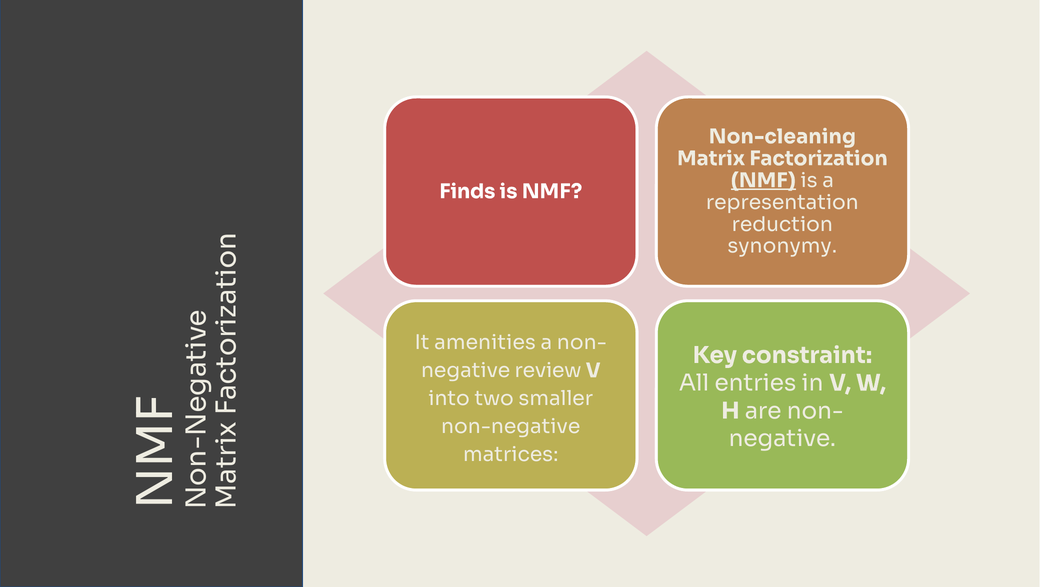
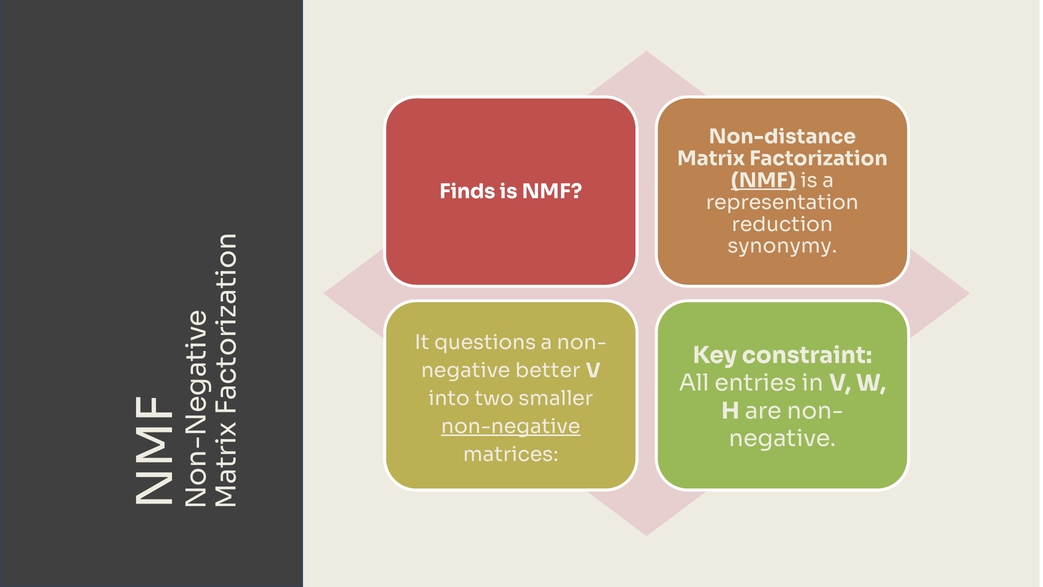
Non-cleaning: Non-cleaning -> Non-distance (782, 137)
amenities: amenities -> questions (485, 343)
review: review -> better (548, 370)
non-negative underline: none -> present (511, 426)
